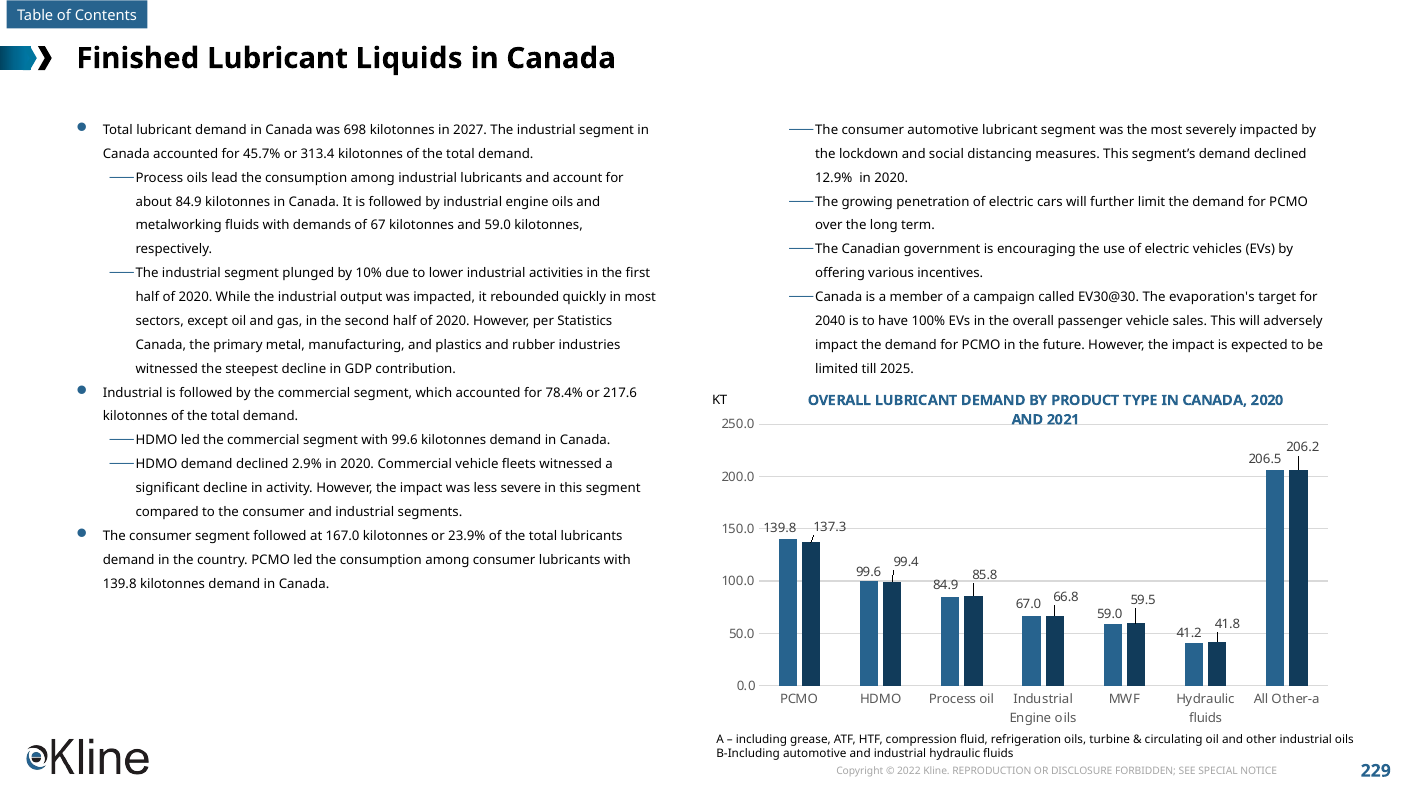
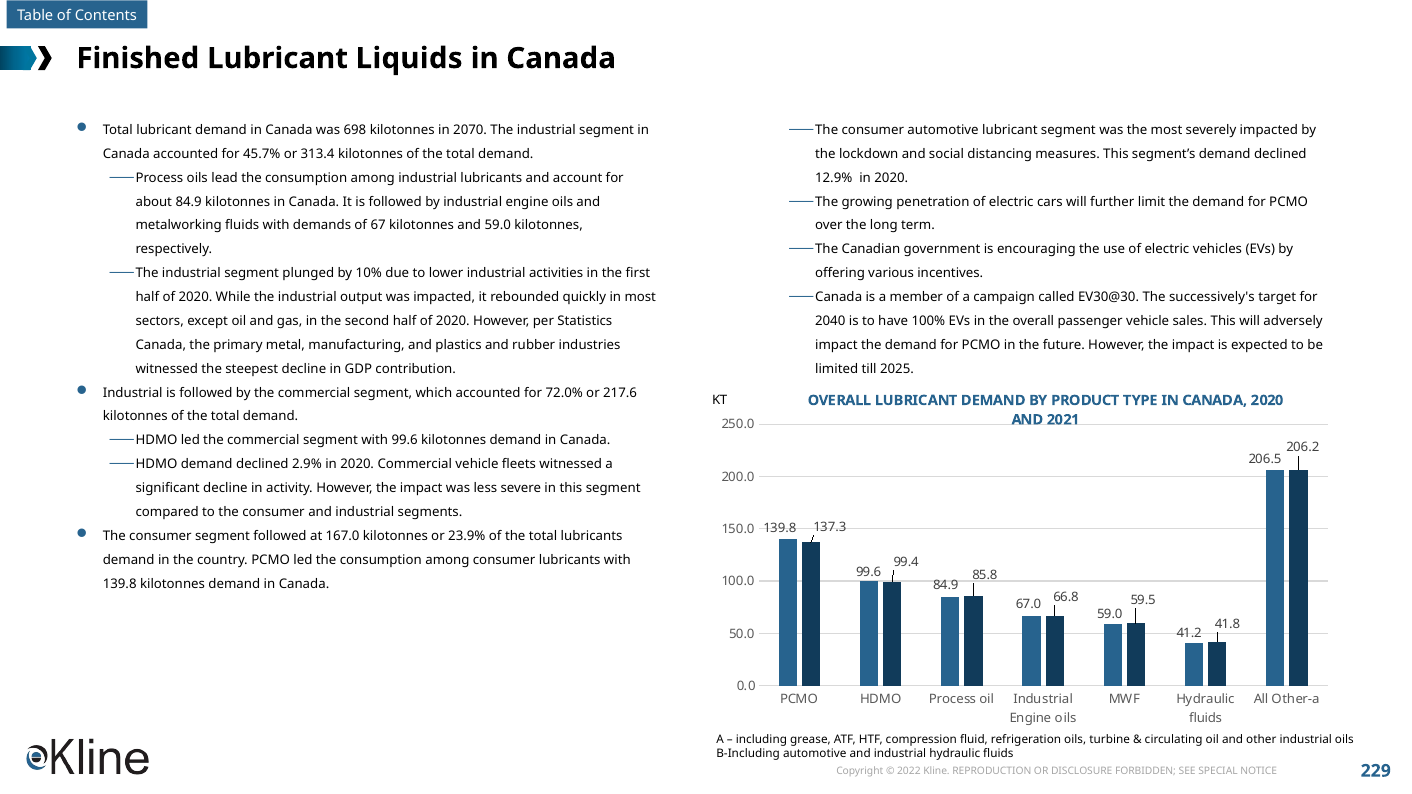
2027: 2027 -> 2070 (470, 130)
evaporation's: evaporation's -> successively's (1212, 297)
78.4%: 78.4% -> 72.0% (564, 393)
